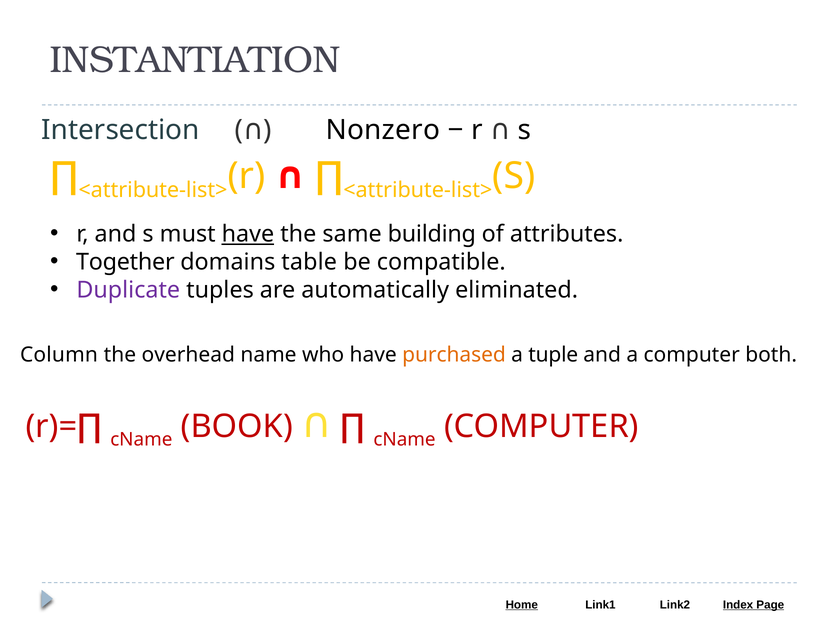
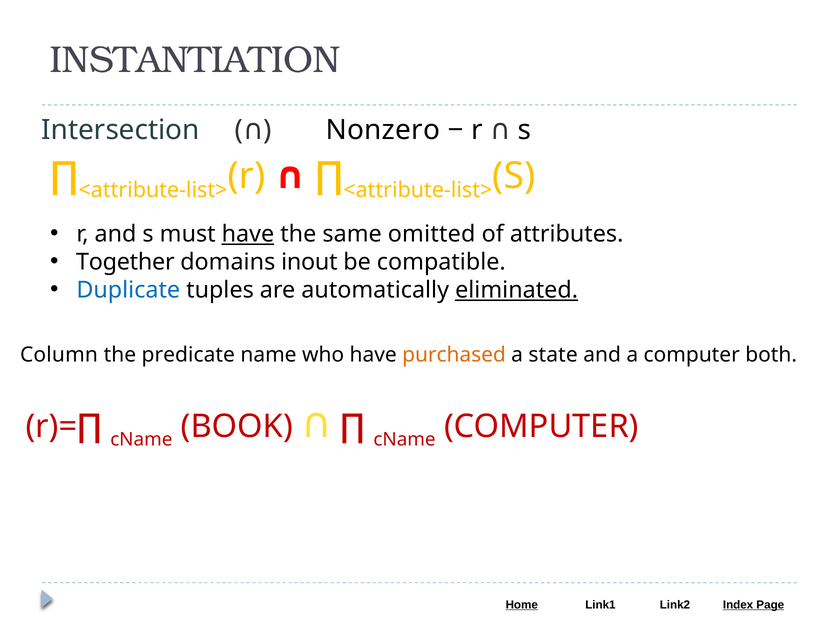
building: building -> omitted (432, 234)
table: table -> inout (309, 262)
Duplicate colour: purple -> blue (128, 290)
eliminated underline: none -> present (517, 290)
overhead: overhead -> predicate (188, 355)
tuple: tuple -> state (553, 355)
